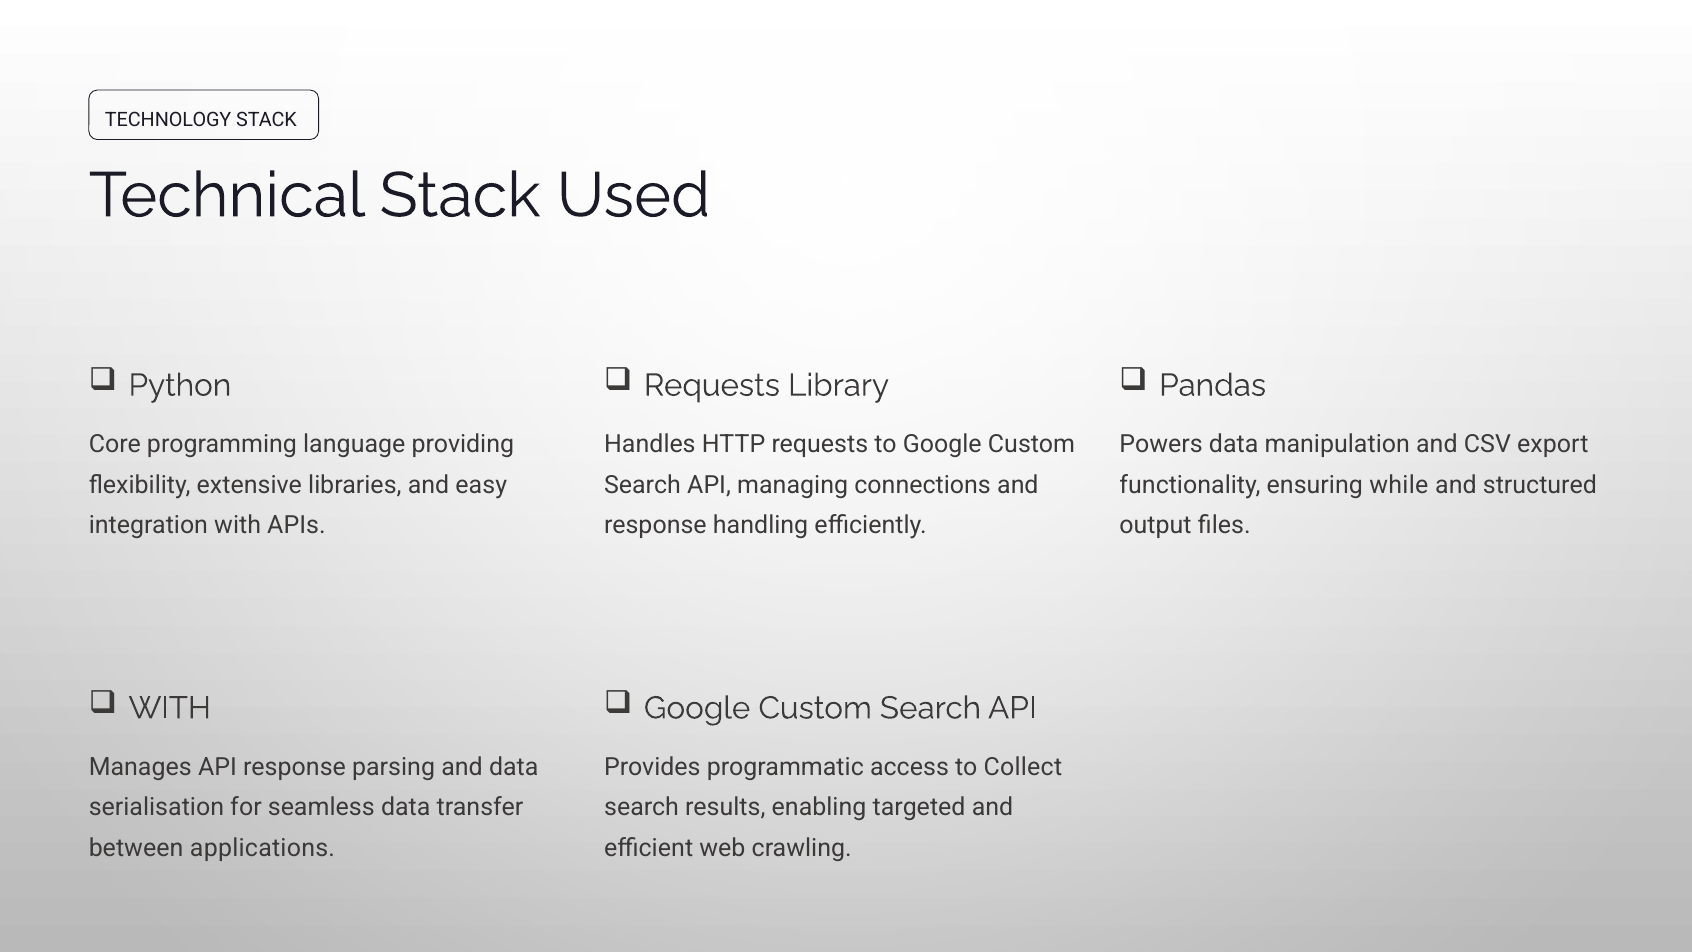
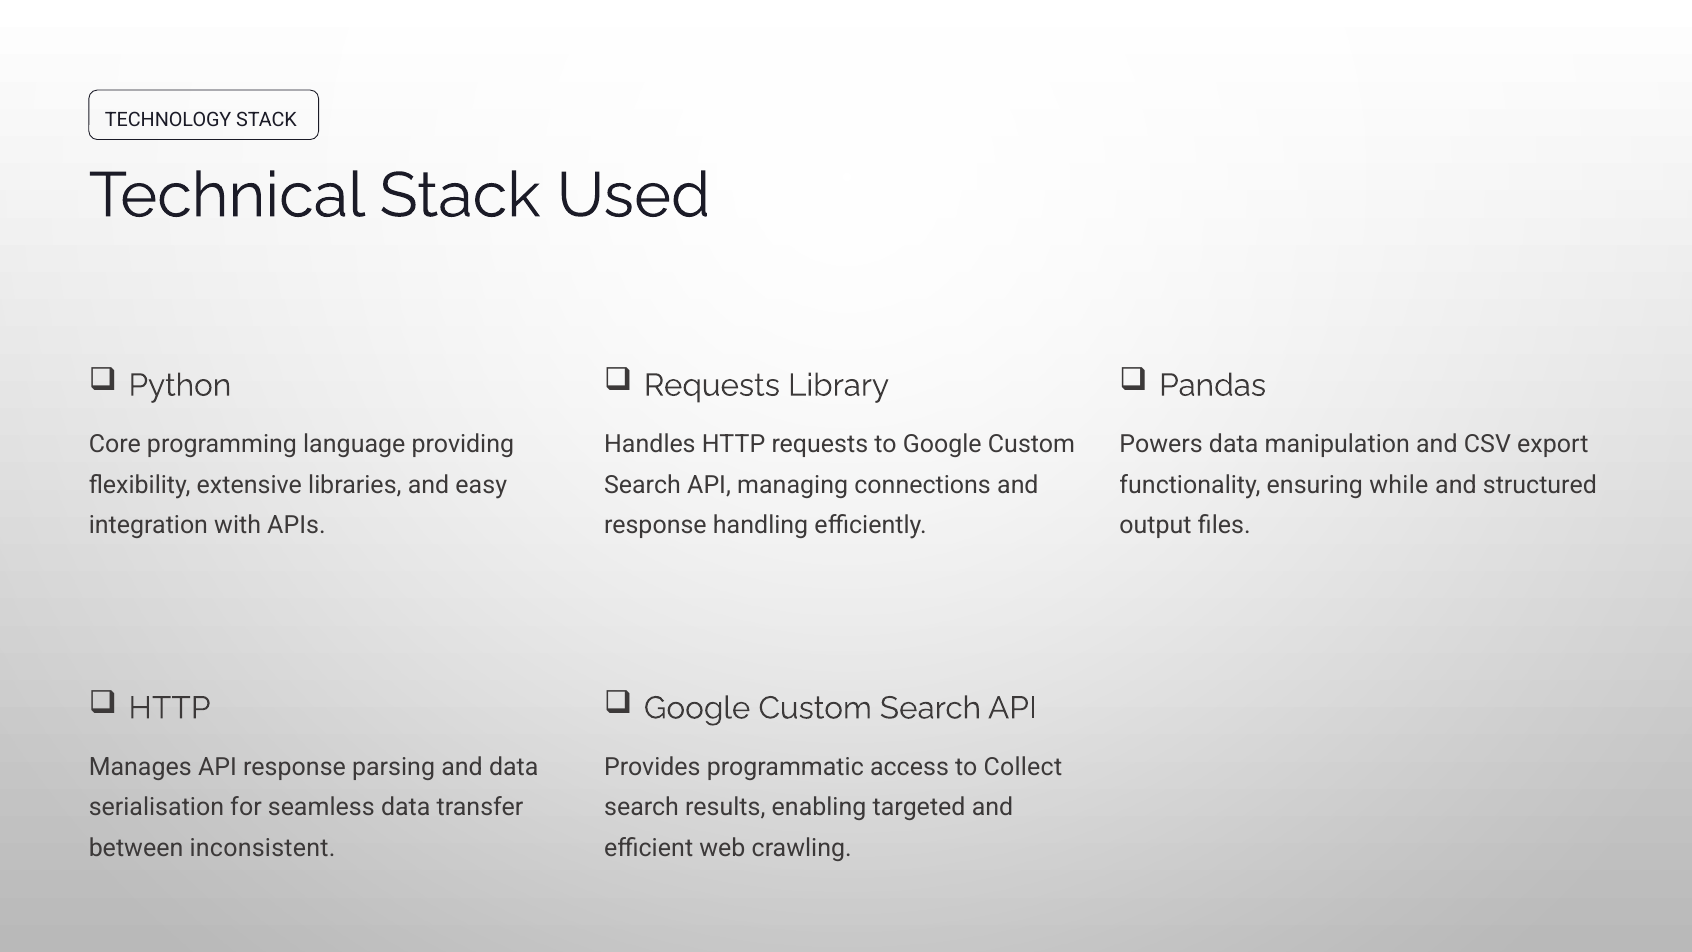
WITH: WITH -> HTTP (170, 708)
applications: applications -> inconsistent (263, 848)
